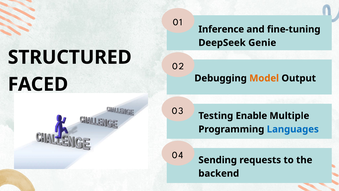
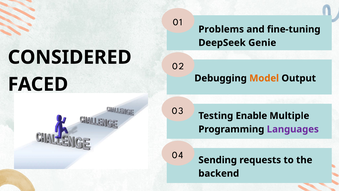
Inference: Inference -> Problems (221, 29)
STRUCTURED: STRUCTURED -> CONSIDERED (70, 57)
Languages colour: blue -> purple (293, 129)
